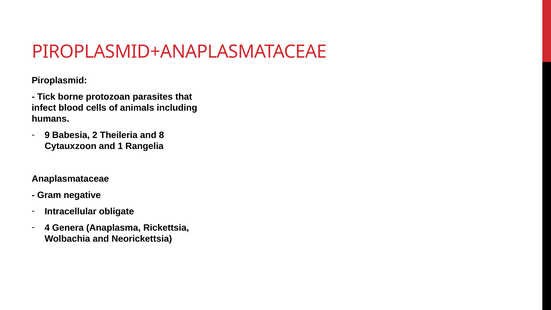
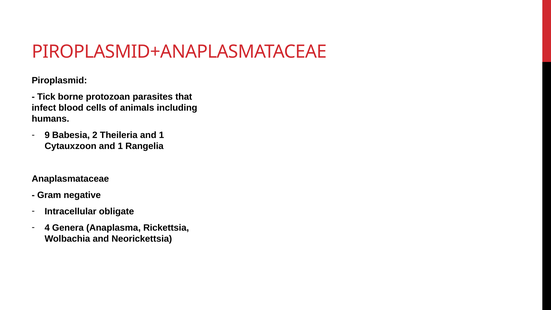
Theileria and 8: 8 -> 1 (162, 135)
